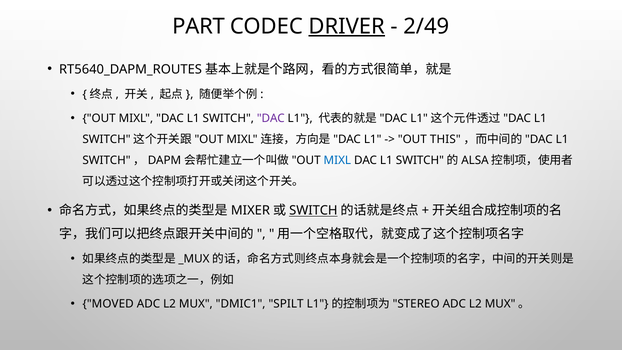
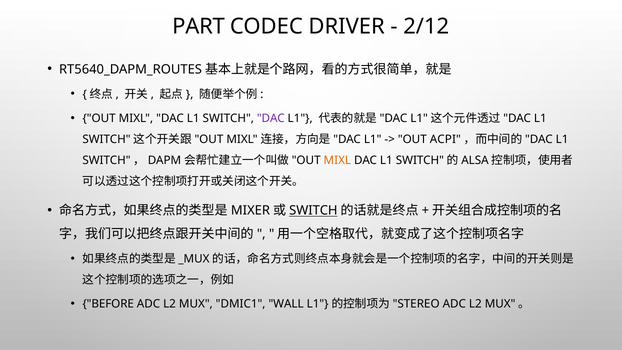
DRIVER underline: present -> none (347, 26)
2/49: 2/49 -> 2/12 (426, 26)
THIS: THIS -> ACPI (445, 139)
MIXL colour: blue -> orange (337, 160)
MOVED: MOVED -> BEFORE (108, 304)
SPILT: SPILT -> WALL (286, 304)
